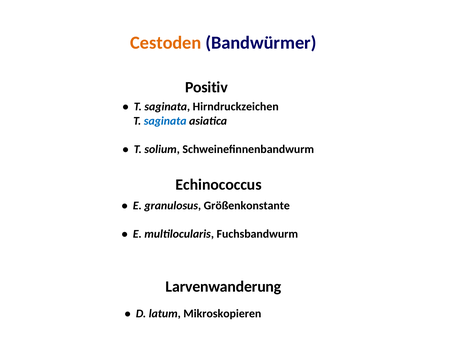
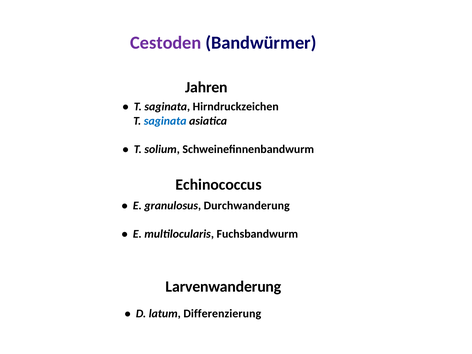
Cestoden colour: orange -> purple (166, 43)
Positiv: Positiv -> Jahren (206, 87)
Größenkonstante: Größenkonstante -> Durchwanderung (247, 205)
Mikroskopieren: Mikroskopieren -> Differenzierung (222, 314)
